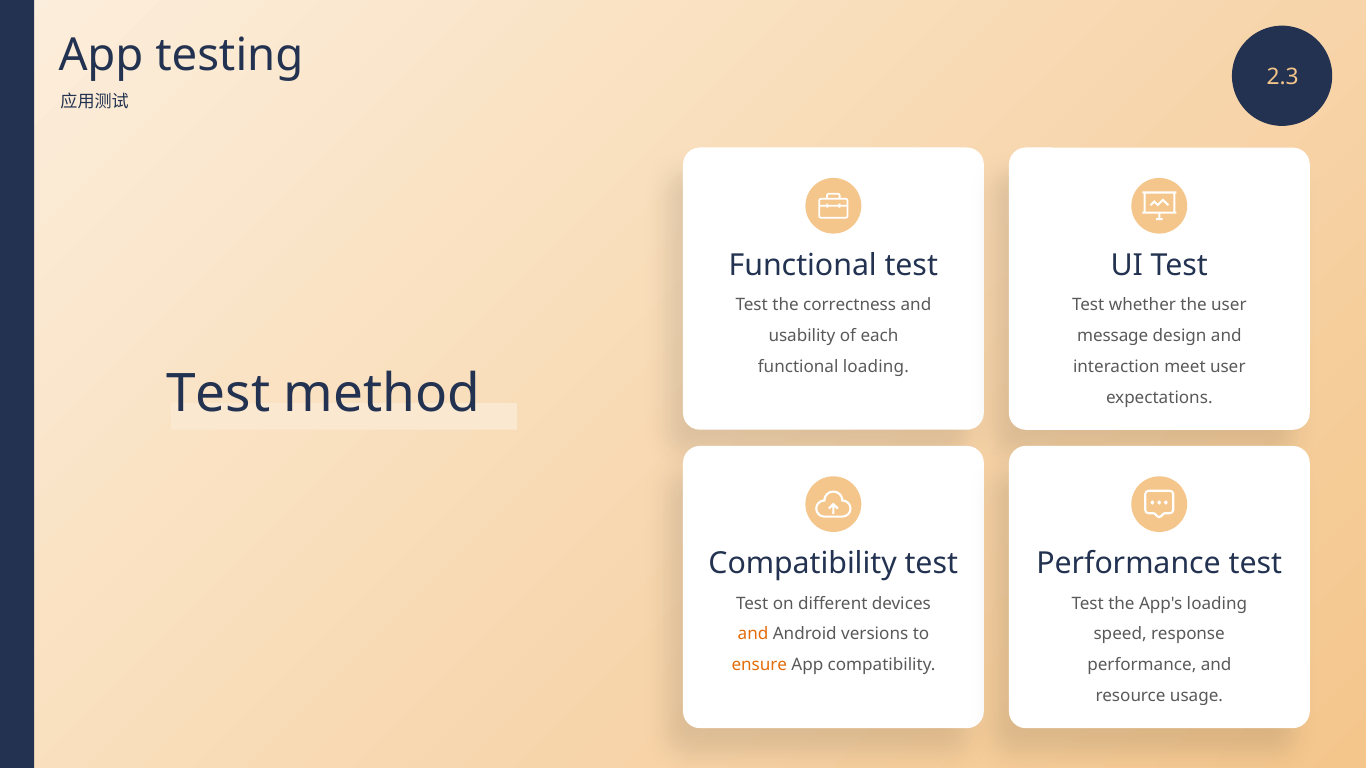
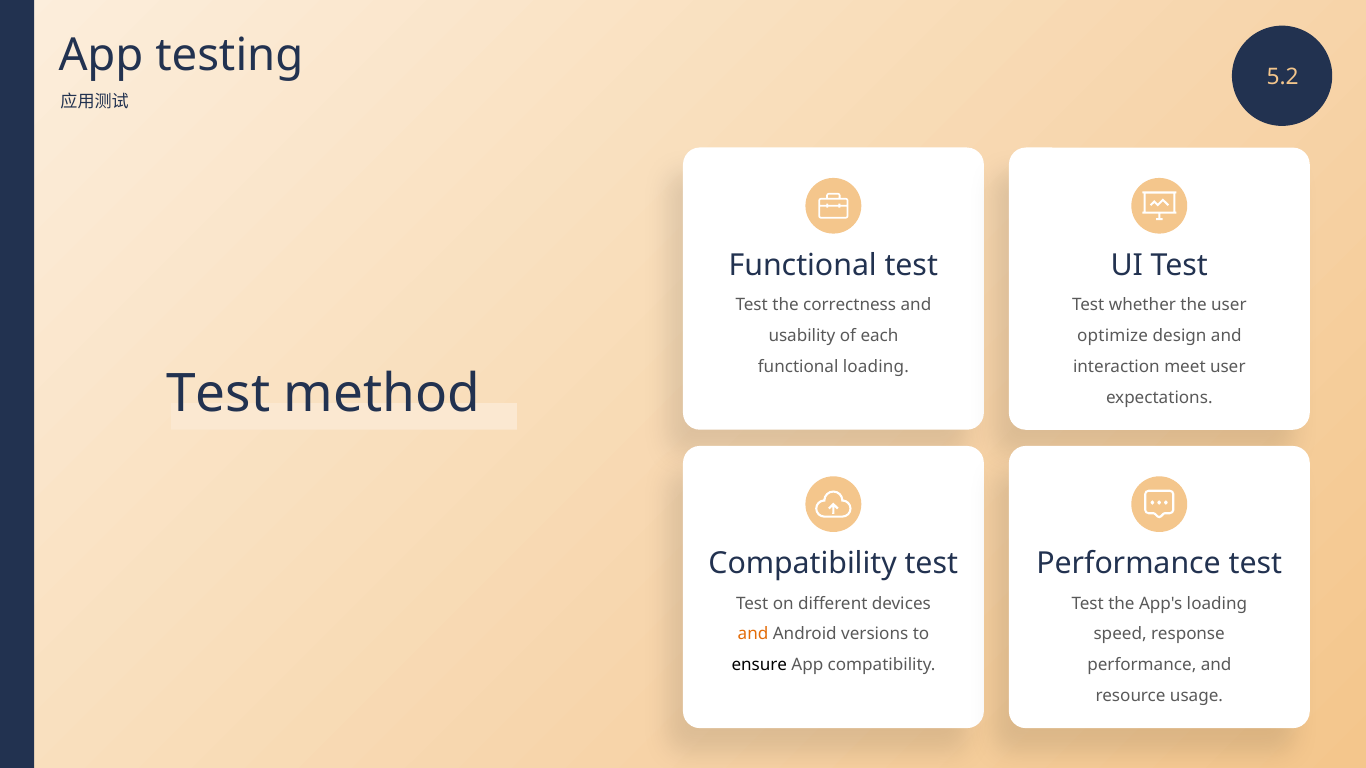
2.3: 2.3 -> 5.2 (1283, 77)
message: message -> optimize (1113, 336)
ensure colour: orange -> black (759, 665)
